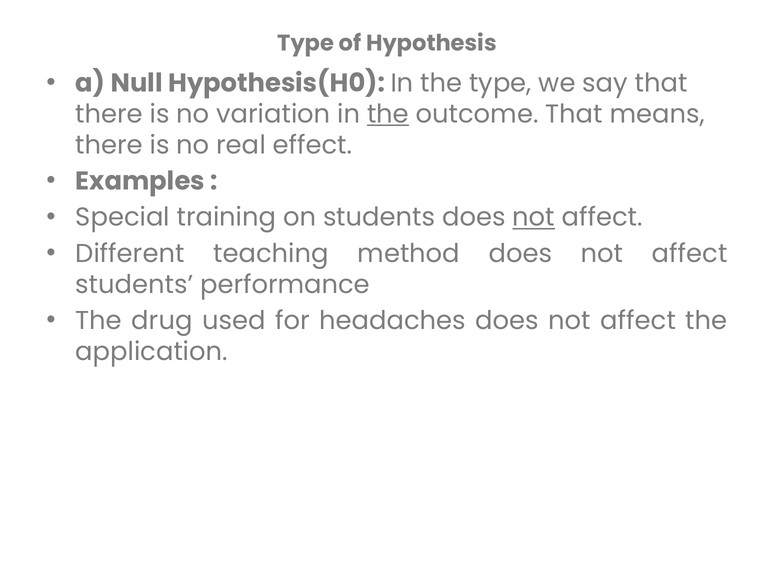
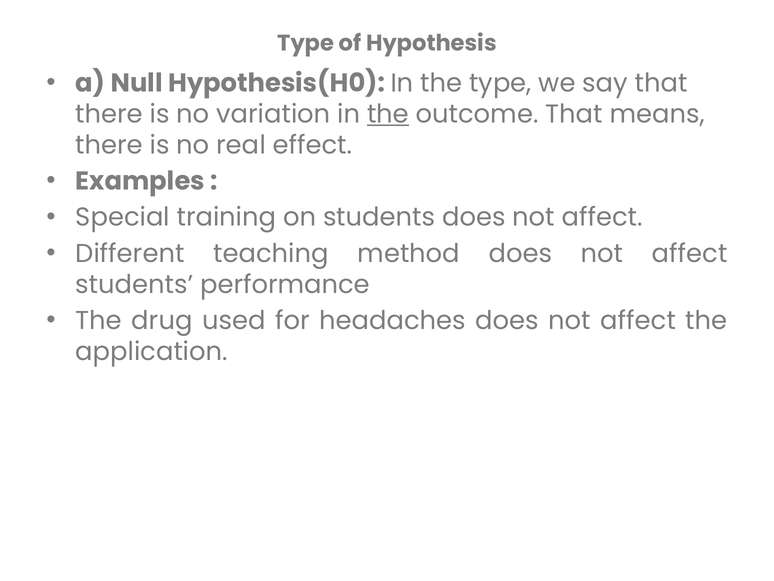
not underline: present -> none (534, 217)
